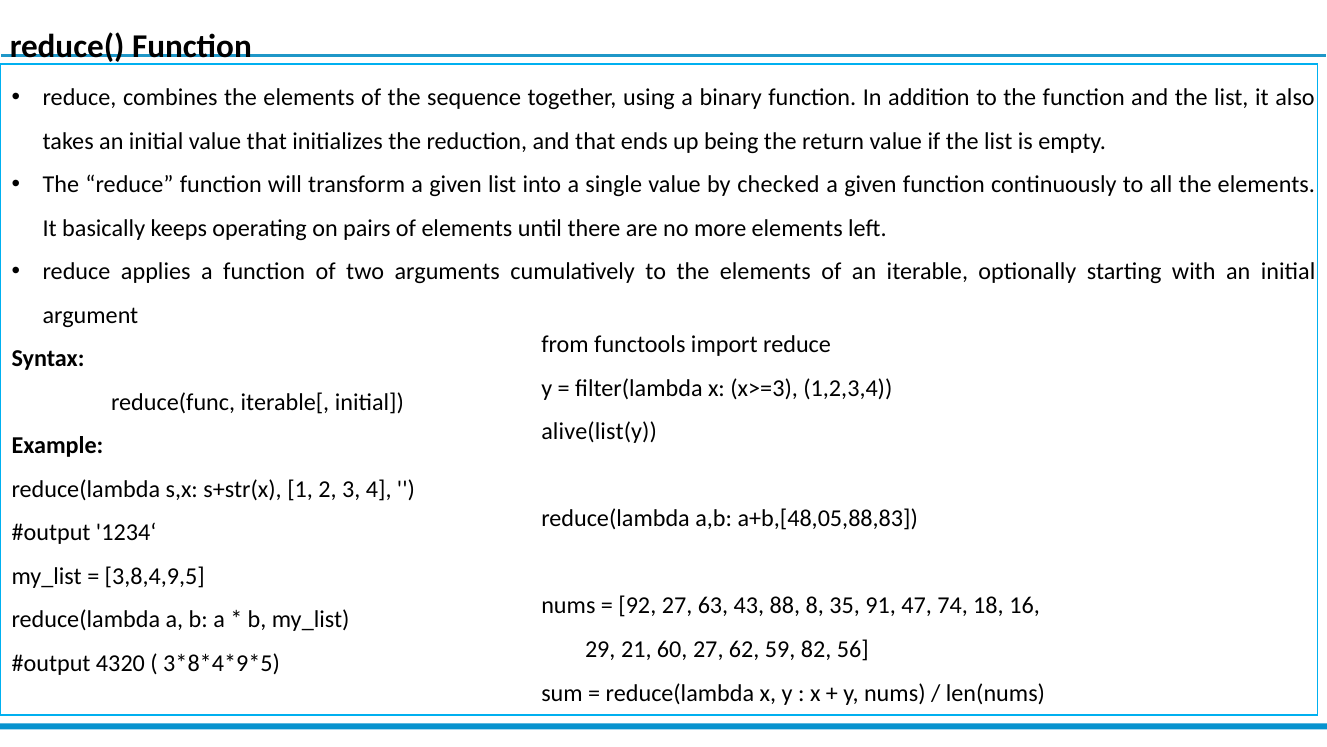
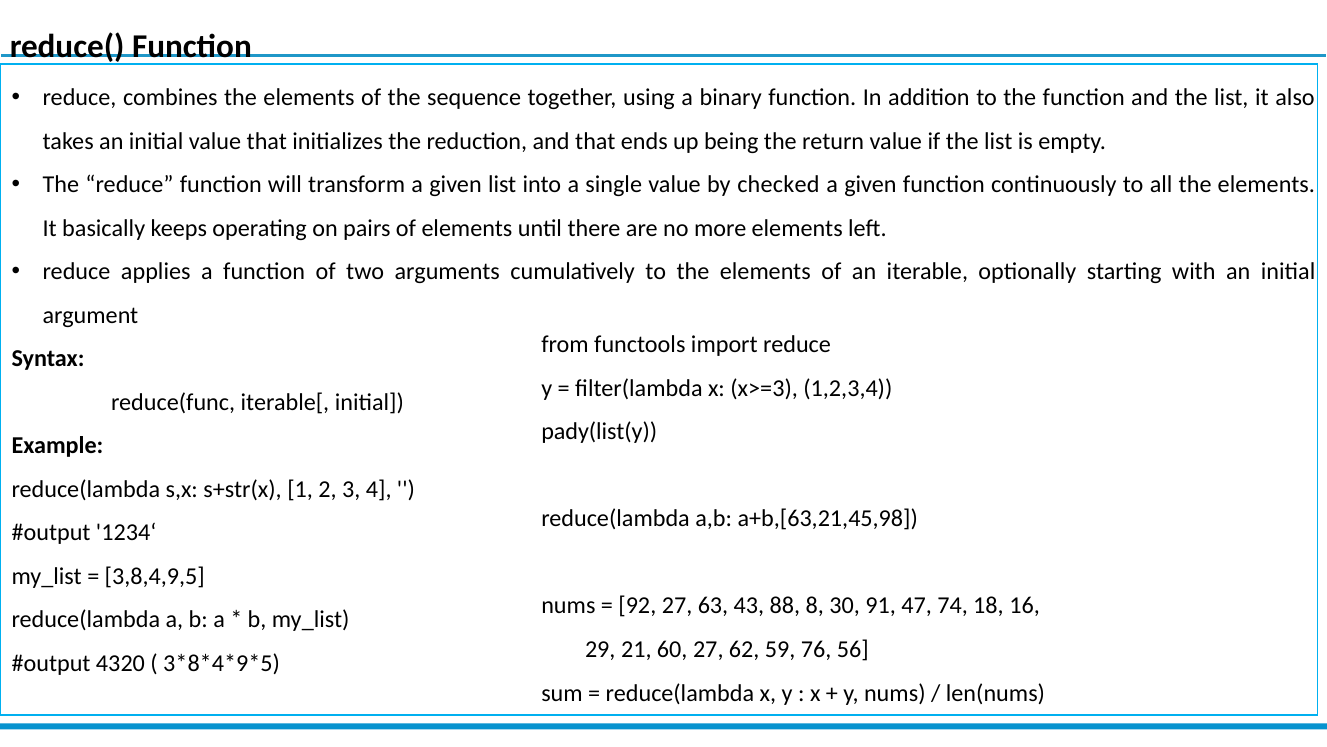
alive(list(y: alive(list(y -> pady(list(y (599, 432)
a+b,[48,05,88,83: a+b,[48,05,88,83 -> a+b,[63,21,45,98 (828, 519)
35: 35 -> 30 (845, 606)
82: 82 -> 76 (816, 649)
